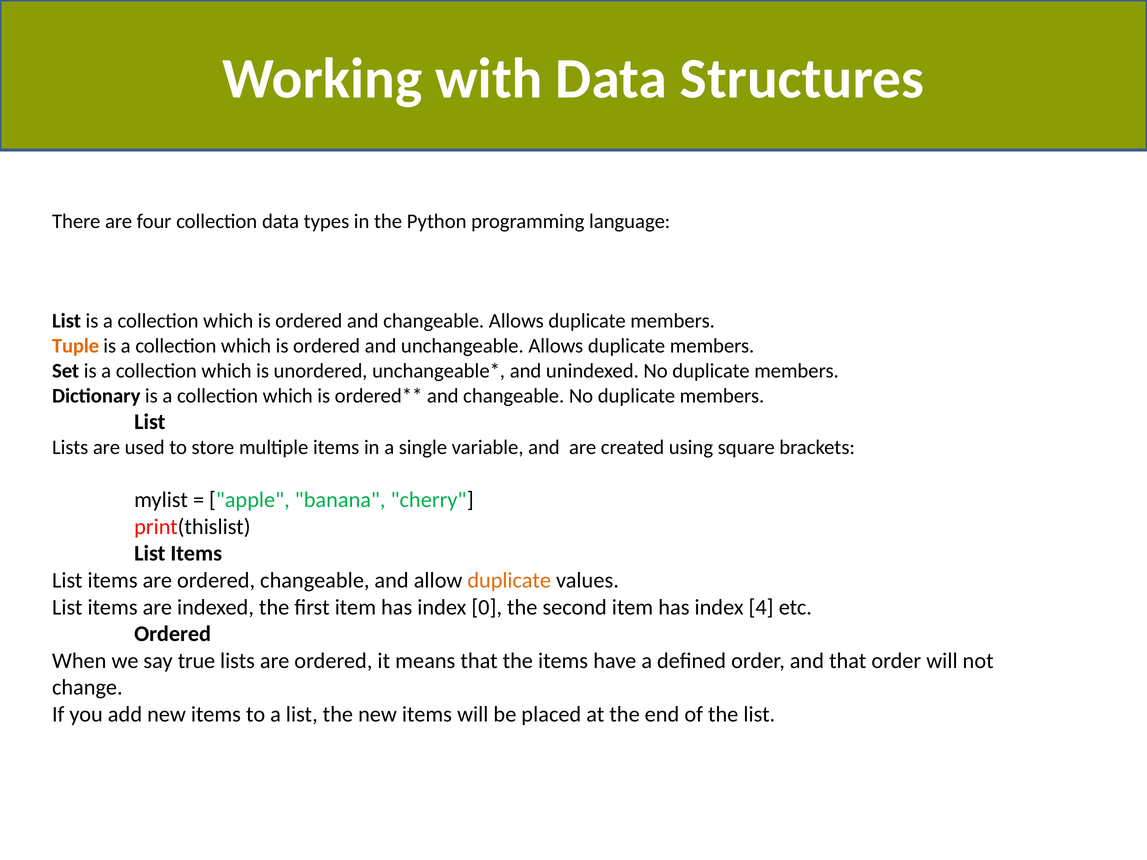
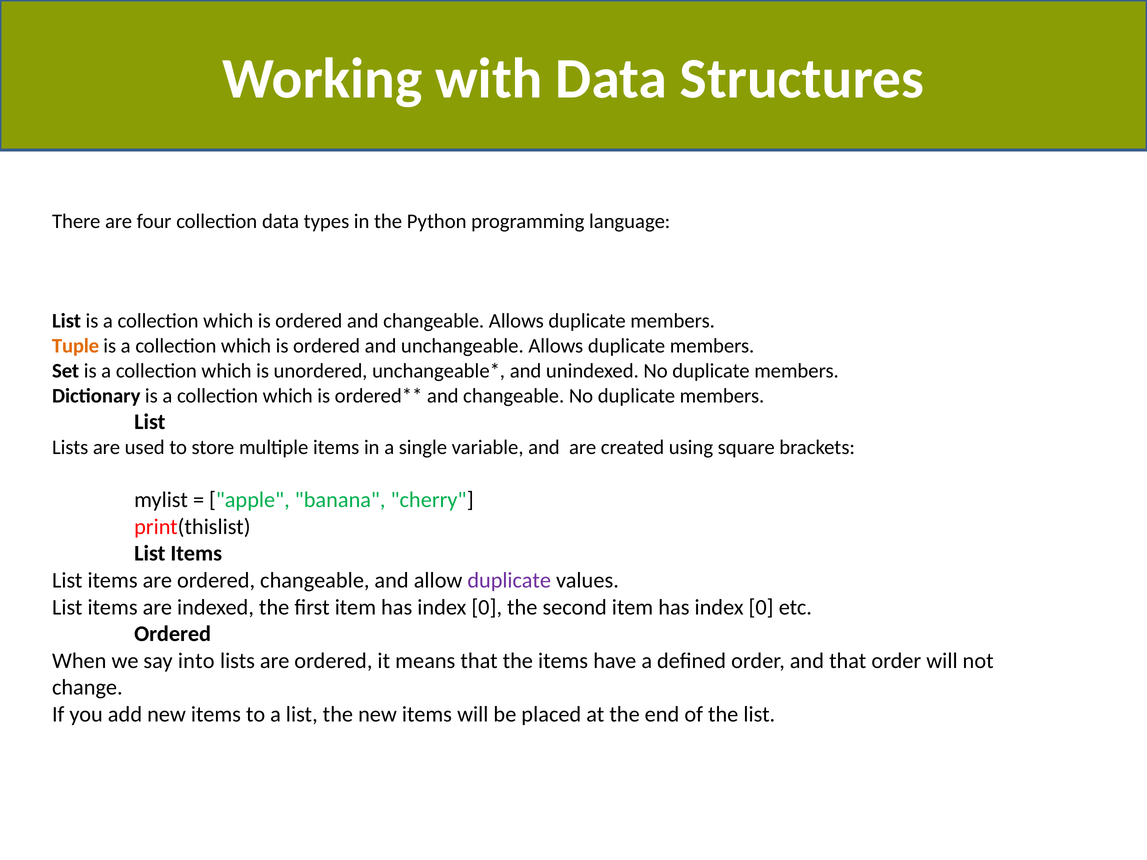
duplicate colour: orange -> purple (509, 581)
4: 4 -> 0 (761, 607)
true: true -> into (196, 661)
